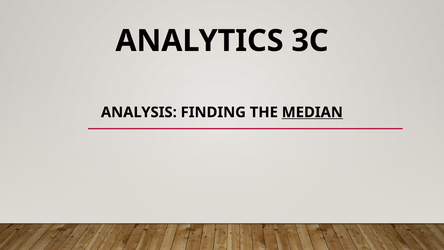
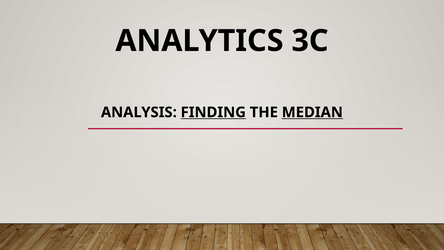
FINDING underline: none -> present (213, 112)
